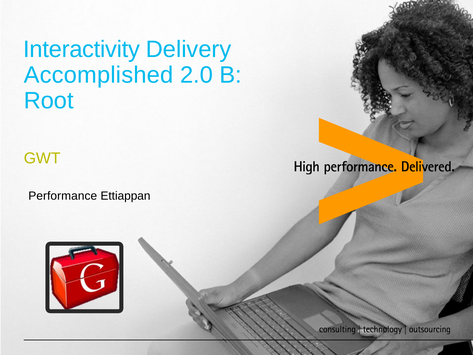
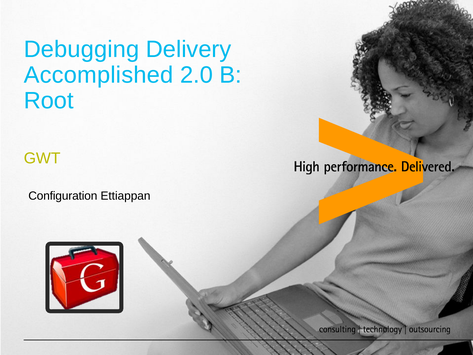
Interactivity: Interactivity -> Debugging (81, 49)
Performance: Performance -> Configuration (63, 196)
